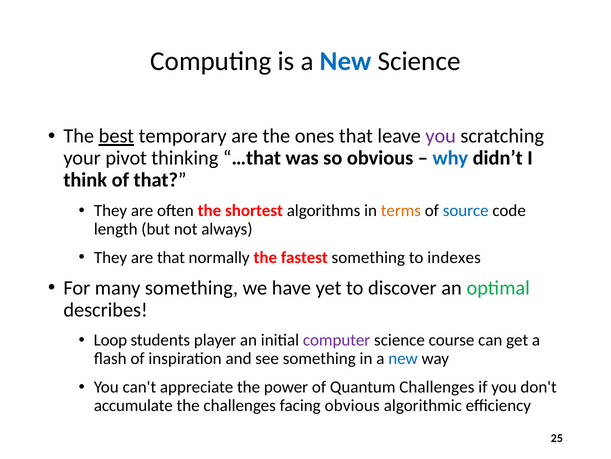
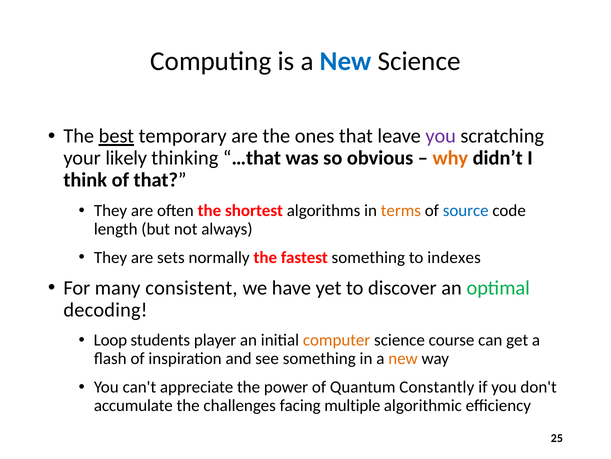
pivot: pivot -> likely (126, 158)
why colour: blue -> orange (450, 158)
are that: that -> sets (171, 257)
many something: something -> consistent (191, 287)
describes: describes -> decoding (105, 309)
computer colour: purple -> orange (337, 340)
new colour: blue -> orange (403, 358)
Quantum Challenges: Challenges -> Constantly (437, 387)
facing obvious: obvious -> multiple (352, 405)
